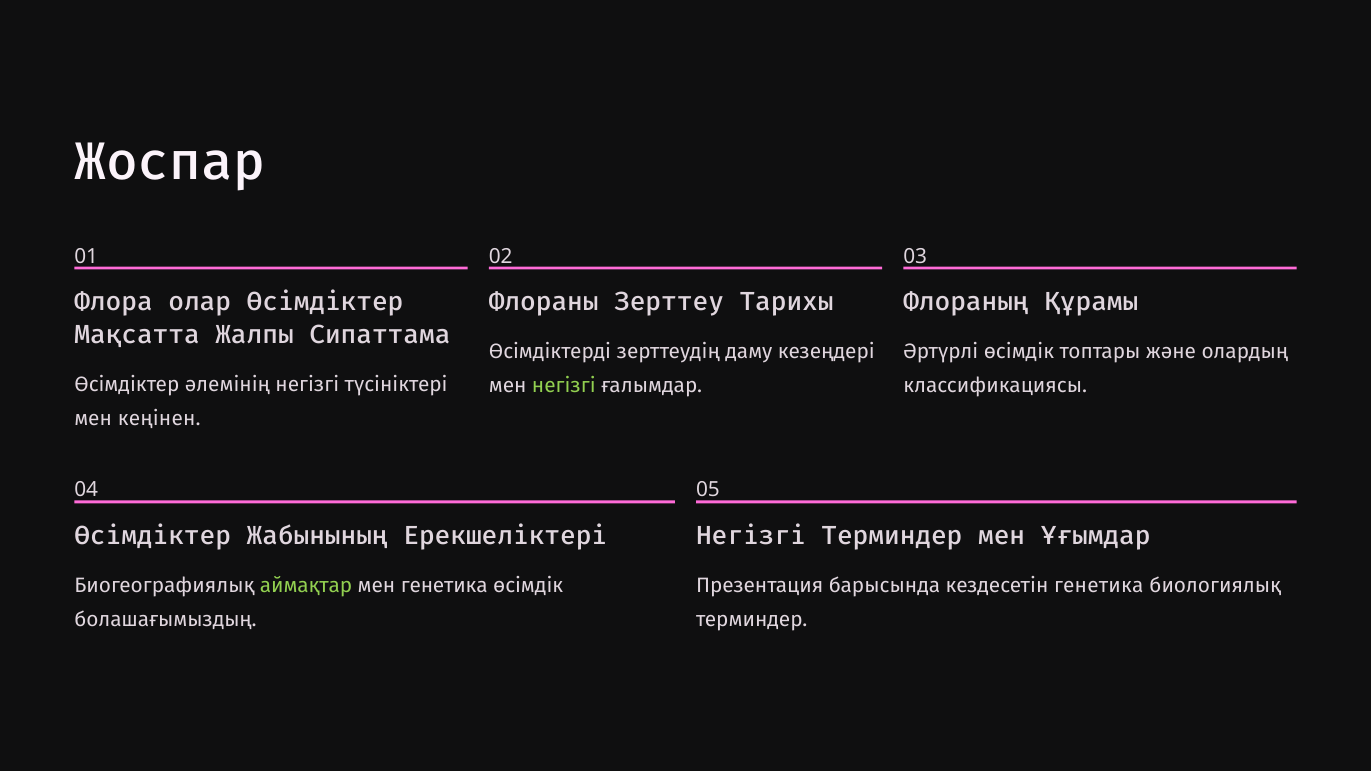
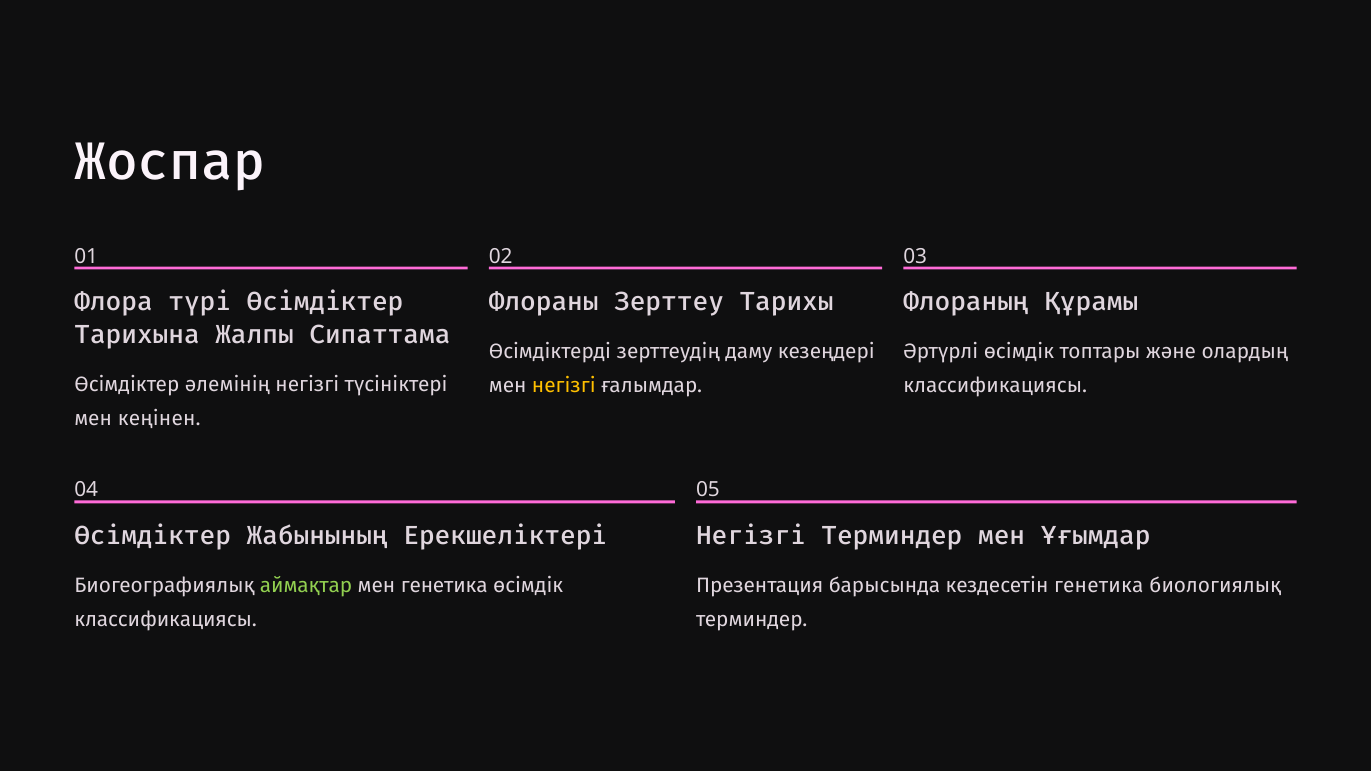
олар: олар -> түрі (200, 302)
Мақсатта: Мақсатта -> Тарихына (137, 335)
негізгі colour: light green -> yellow (564, 386)
болашағымыздың: болашағымыздың -> классификациясы (166, 620)
